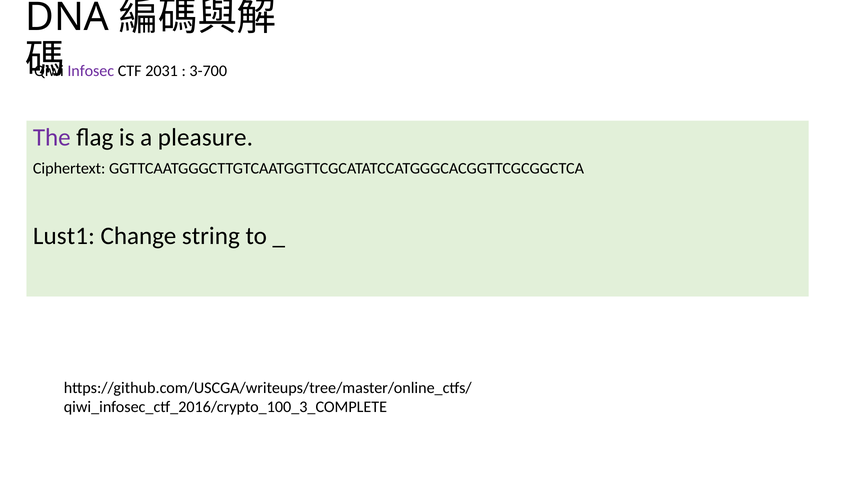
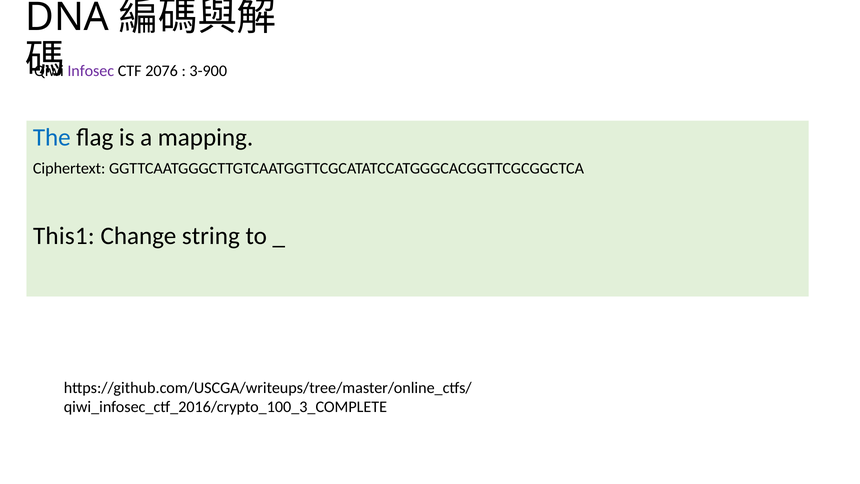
2031: 2031 -> 2076 (162, 71)
3-700: 3-700 -> 3-900 (208, 71)
The colour: purple -> blue (52, 137)
pleasure: pleasure -> mapping (206, 137)
Lust1: Lust1 -> This1 (64, 236)
